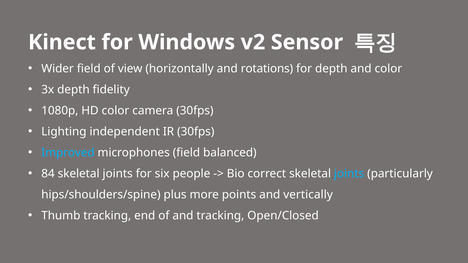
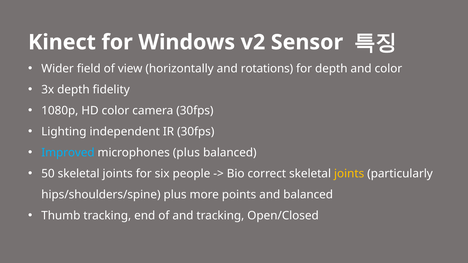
microphones field: field -> plus (186, 153)
84: 84 -> 50 (48, 174)
joints colour: light blue -> yellow (349, 174)
and vertically: vertically -> balanced (308, 195)
